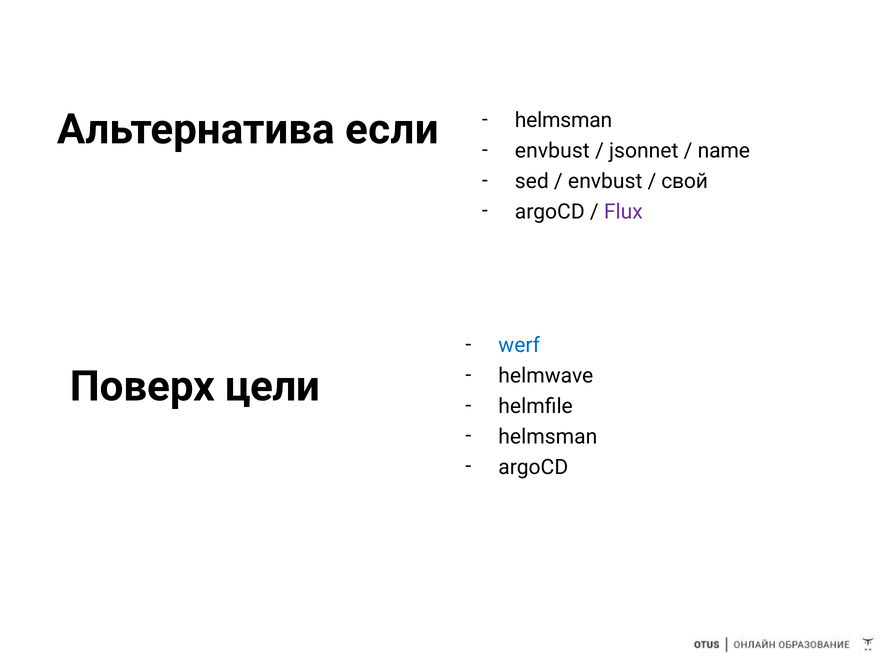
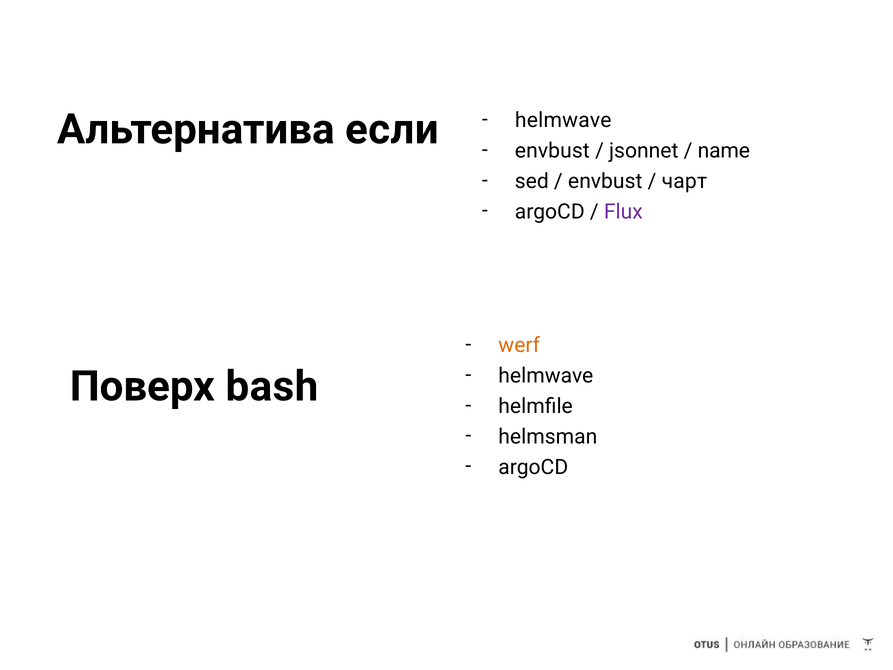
helmsman: helmsman -> helmwave (563, 120)
свой: свой -> чарт (684, 181)
werf colour: blue -> orange (519, 345)
цели: цели -> bash (272, 386)
